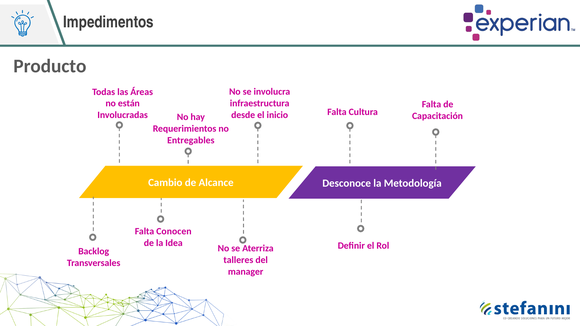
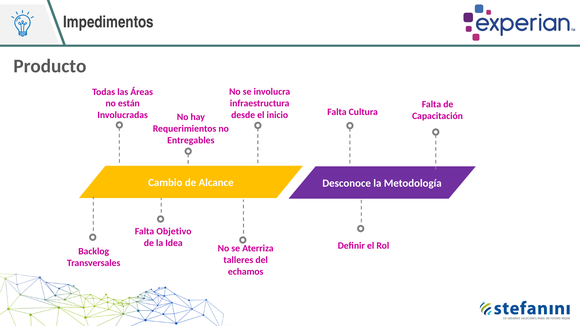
Conocen: Conocen -> Objetivo (174, 232)
manager: manager -> echamos (246, 272)
